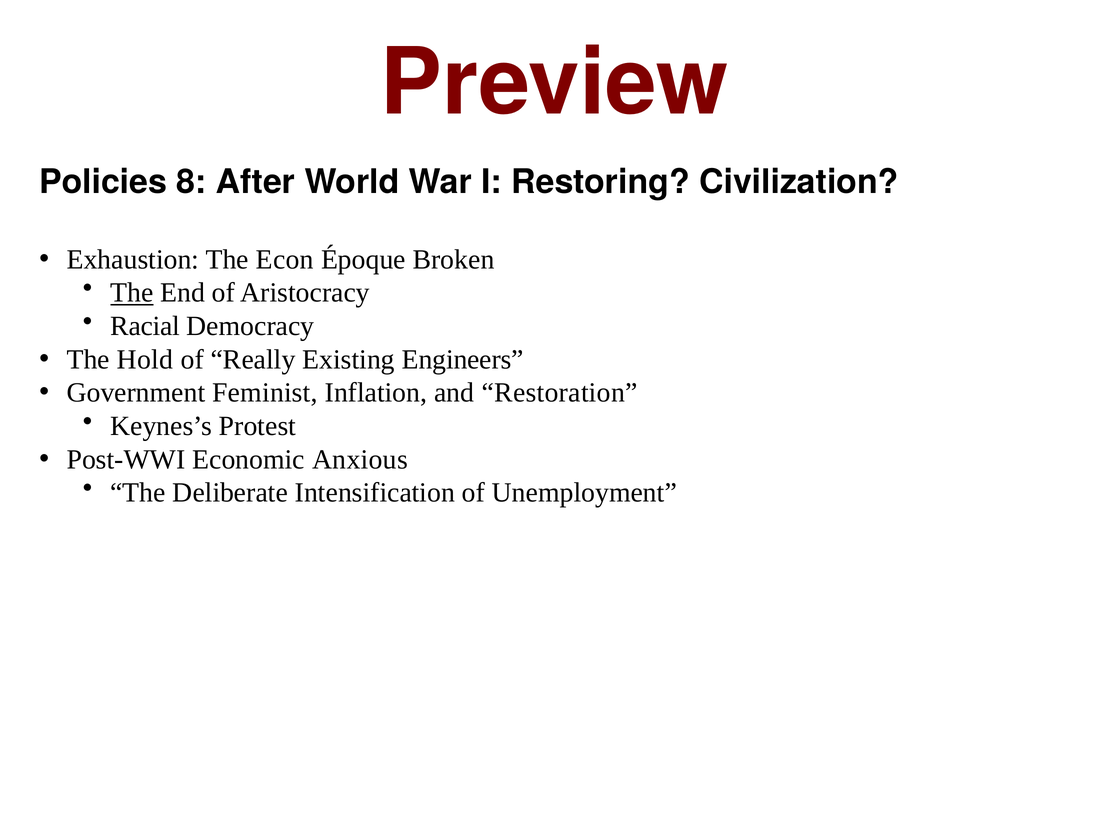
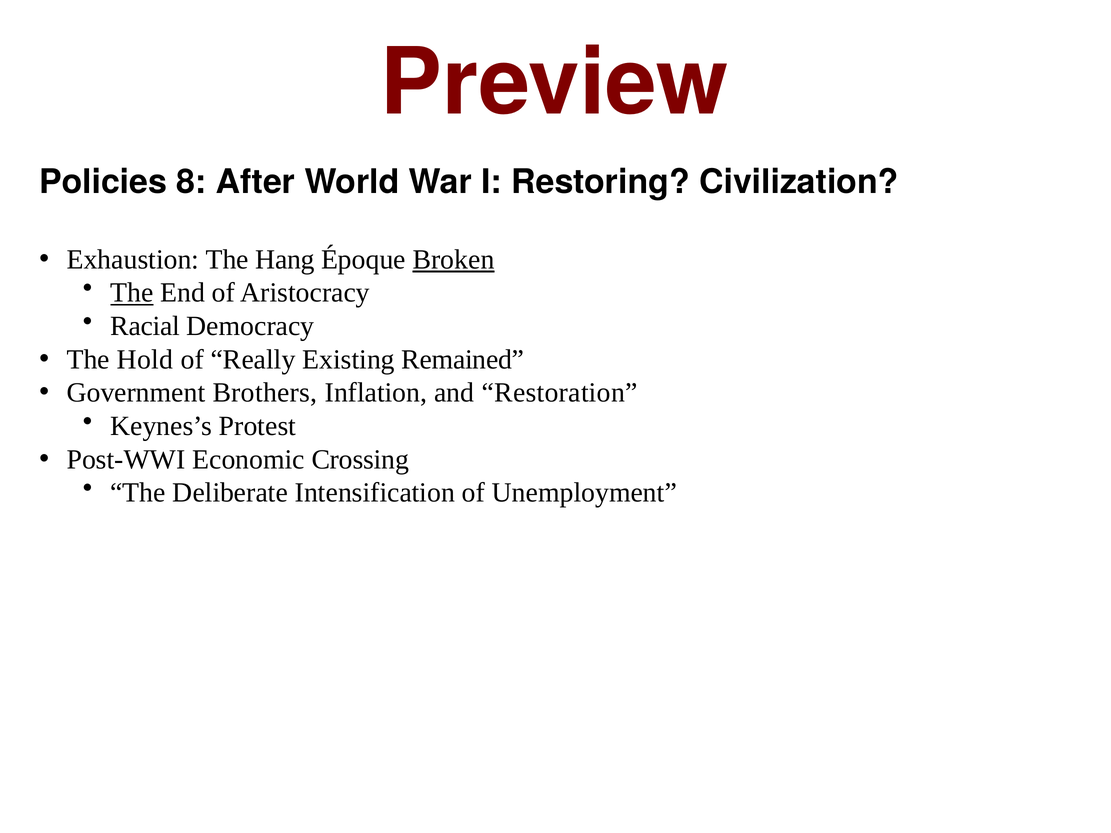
Econ: Econ -> Hang (285, 260)
Broken underline: none -> present (454, 260)
Engineers: Engineers -> Remained (463, 360)
Feminist: Feminist -> Brothers (265, 393)
Anxious: Anxious -> Crossing (360, 460)
